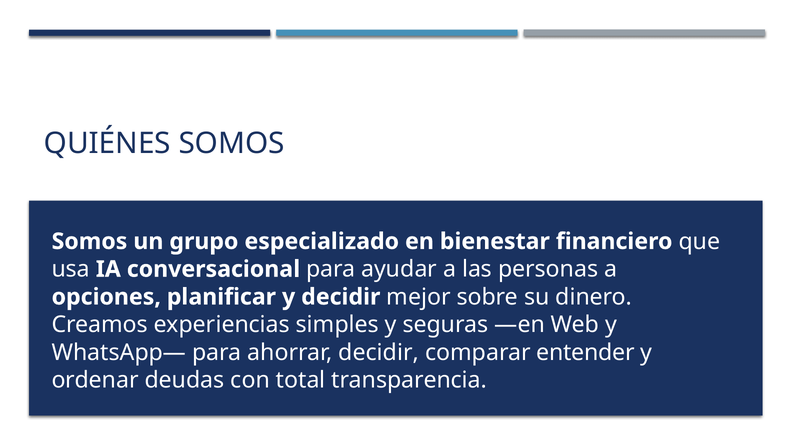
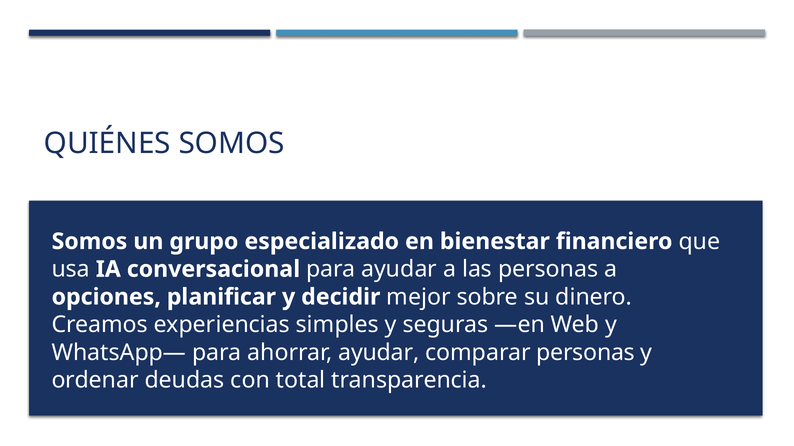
ahorrar decidir: decidir -> ayudar (379, 353)
comparar entender: entender -> personas (586, 353)
